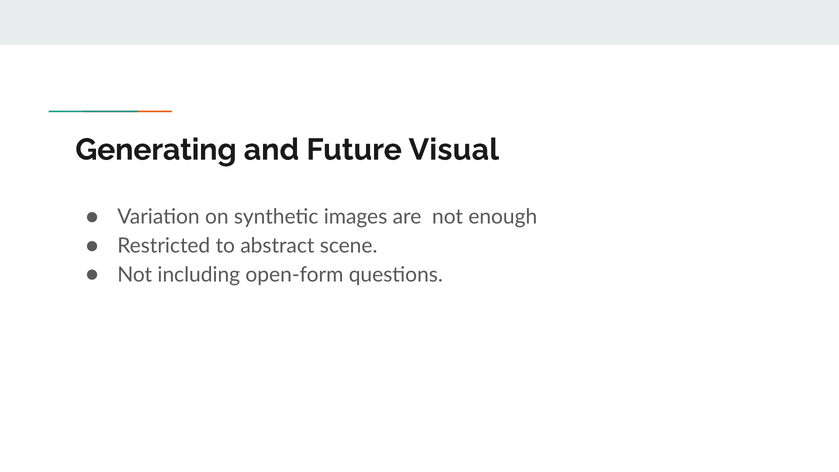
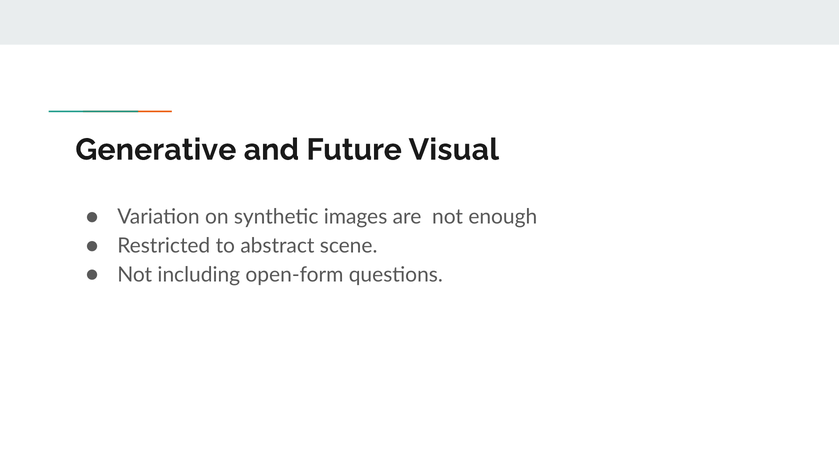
Generating: Generating -> Generative (156, 150)
